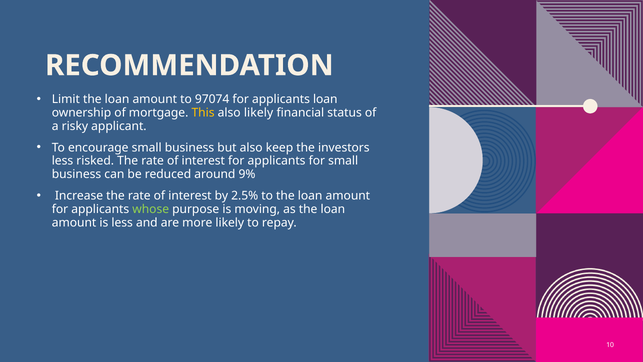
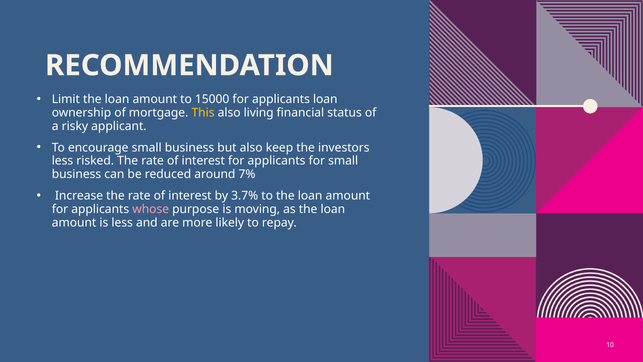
97074: 97074 -> 15000 (212, 99)
also likely: likely -> living (259, 113)
9%: 9% -> 7% (247, 174)
2.5%: 2.5% -> 3.7% (245, 196)
whose colour: light green -> pink (151, 209)
